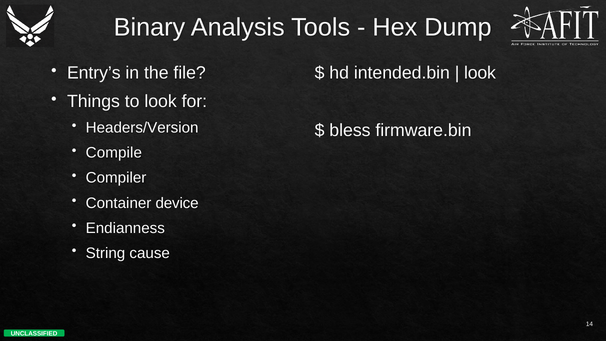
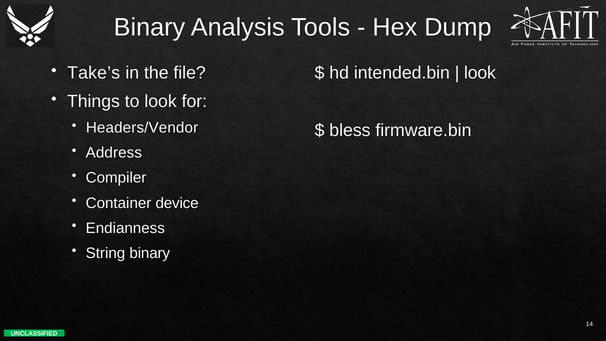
Entry’s: Entry’s -> Take’s (94, 73)
Headers/Version: Headers/Version -> Headers/Vendor (142, 128)
Compile: Compile -> Address (114, 153)
String cause: cause -> binary (150, 253)
